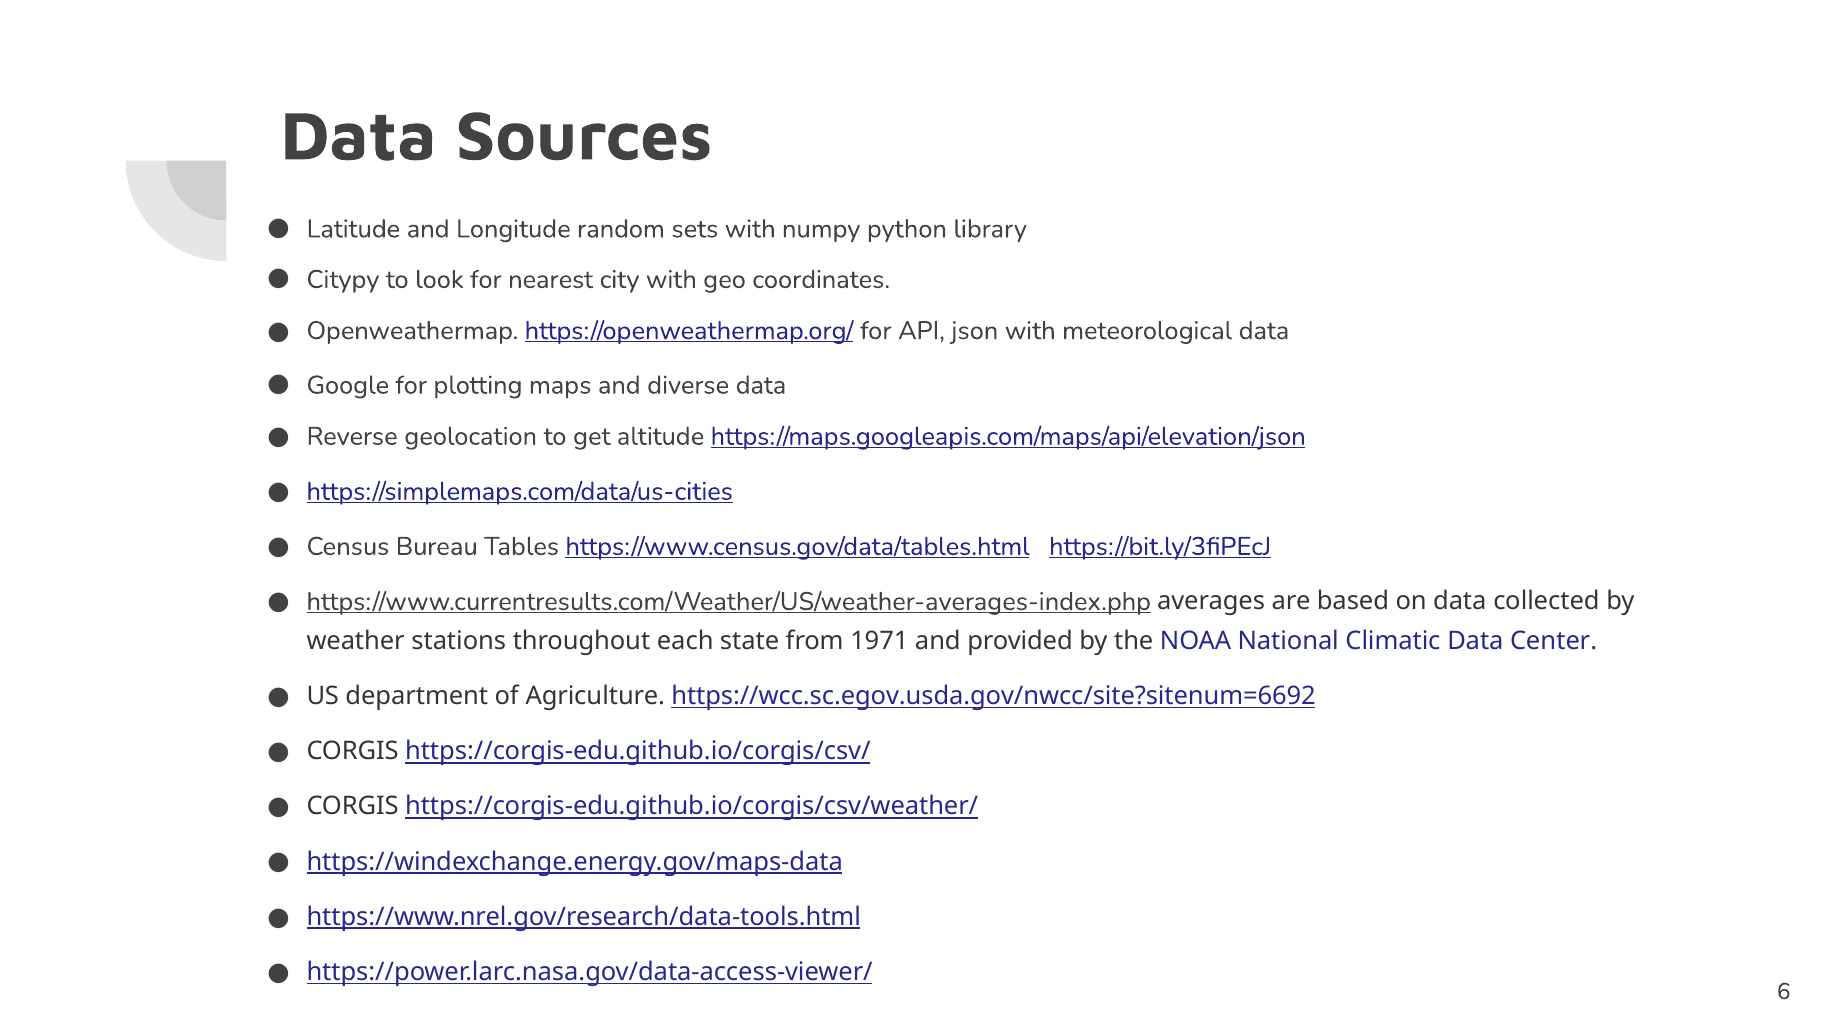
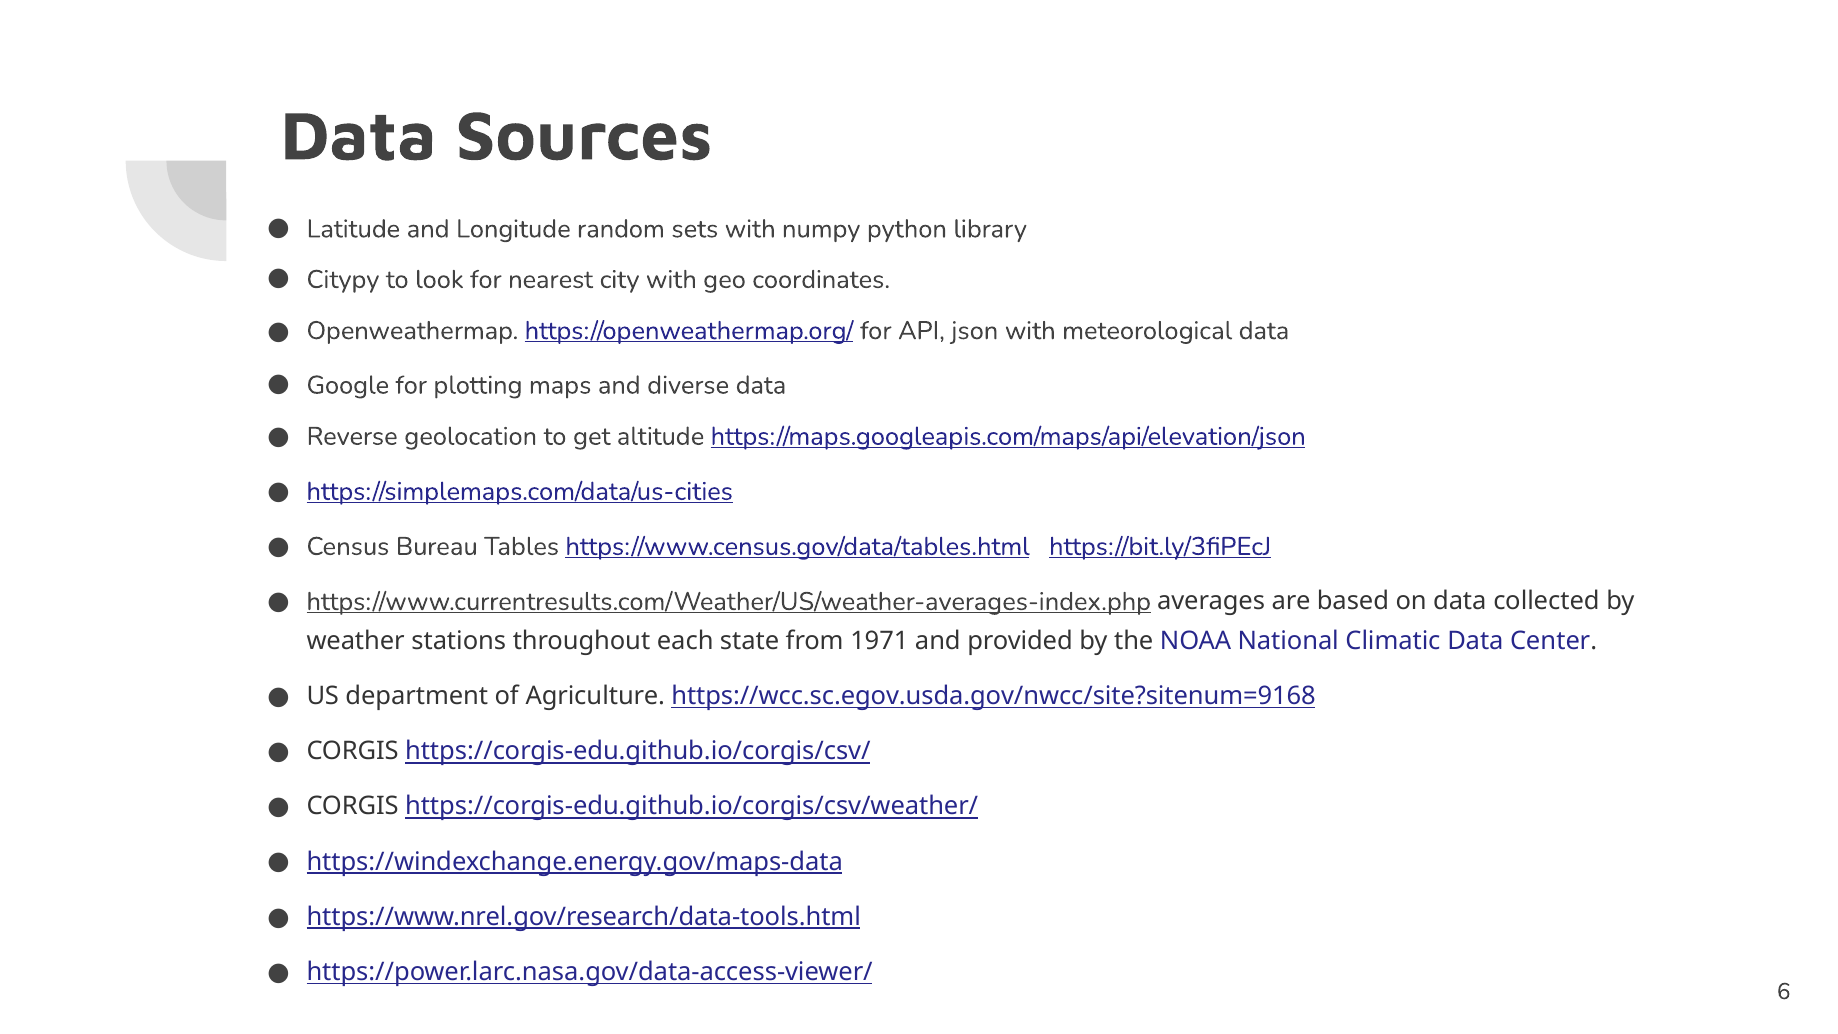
https://wcc.sc.egov.usda.gov/nwcc/site?sitenum=6692: https://wcc.sc.egov.usda.gov/nwcc/site?sitenum=6692 -> https://wcc.sc.egov.usda.gov/nwcc/site?sitenum=9168 (994, 696)
